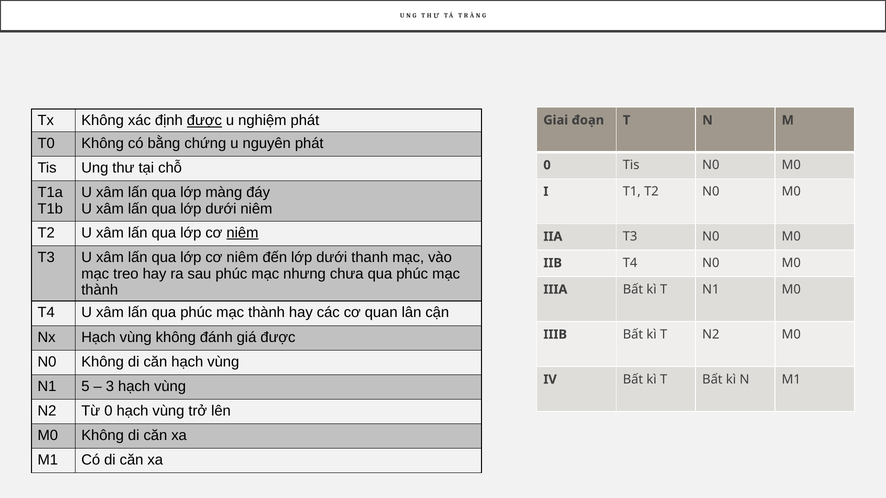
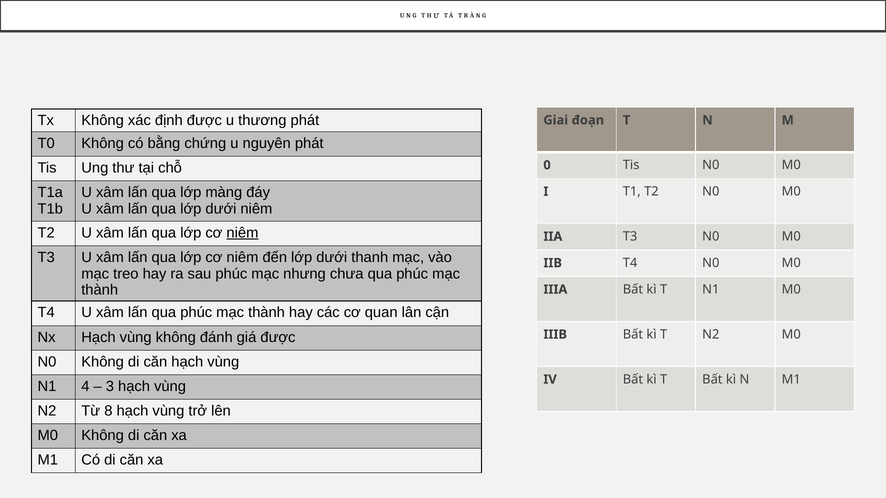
được underline: present -> none (204, 121)
nghiệm: nghiệm -> thương (262, 121)
5: 5 -> 4 (85, 386)
Từ 0: 0 -> 8 (108, 411)
